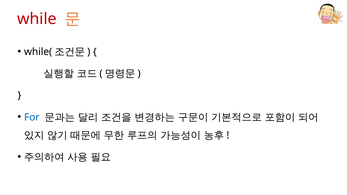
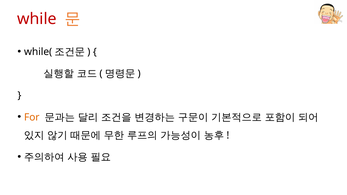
For colour: blue -> orange (32, 117)
